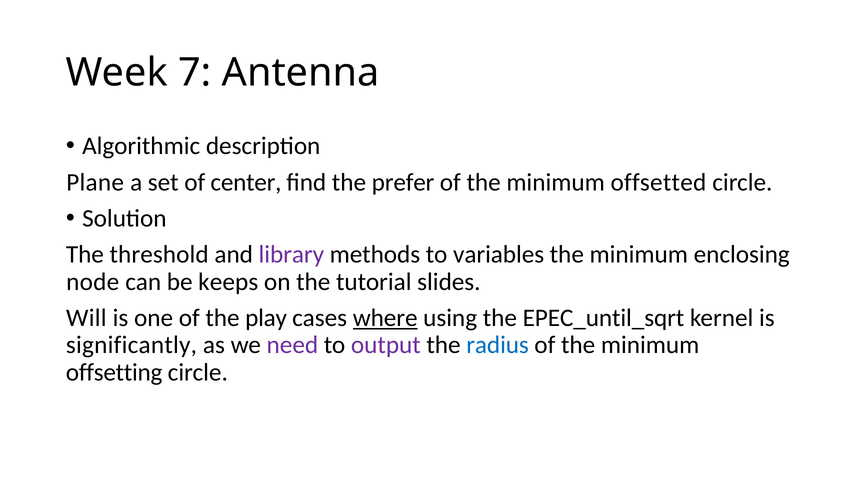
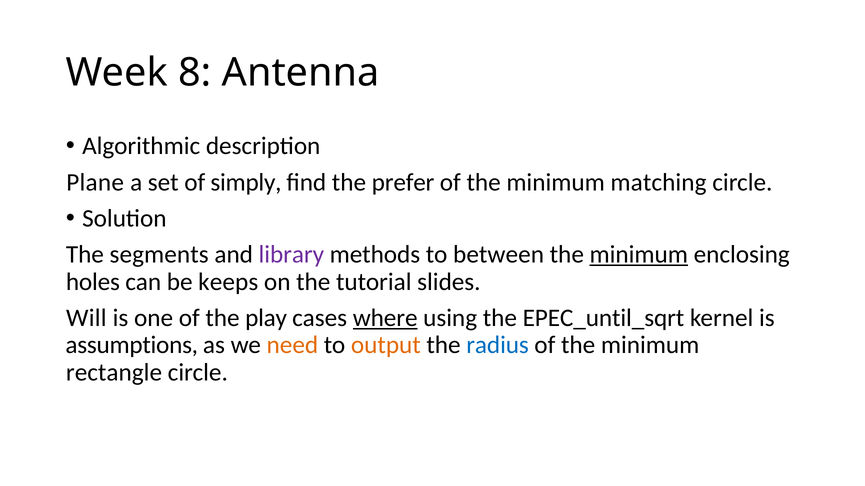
7: 7 -> 8 (195, 73)
center: center -> simply (246, 182)
offsetted: offsetted -> matching (659, 182)
threshold: threshold -> segments (159, 255)
variables: variables -> between (499, 255)
minimum underline: none -> present (639, 255)
node: node -> holes (93, 282)
significantly: significantly -> assumptions (132, 345)
need colour: purple -> orange (292, 345)
output colour: purple -> orange (386, 345)
offsetting: offsetting -> rectangle (114, 373)
